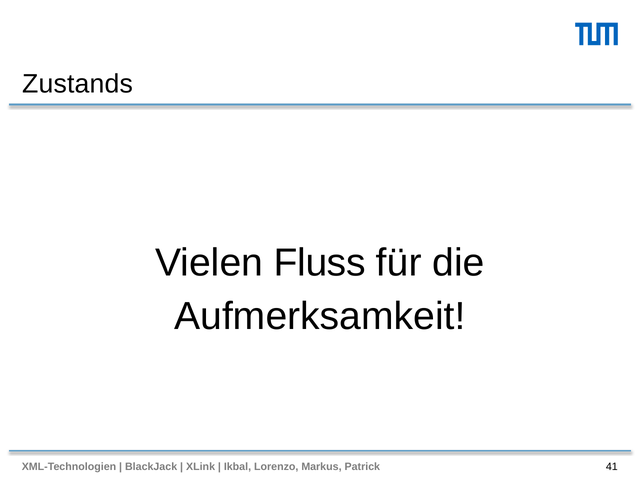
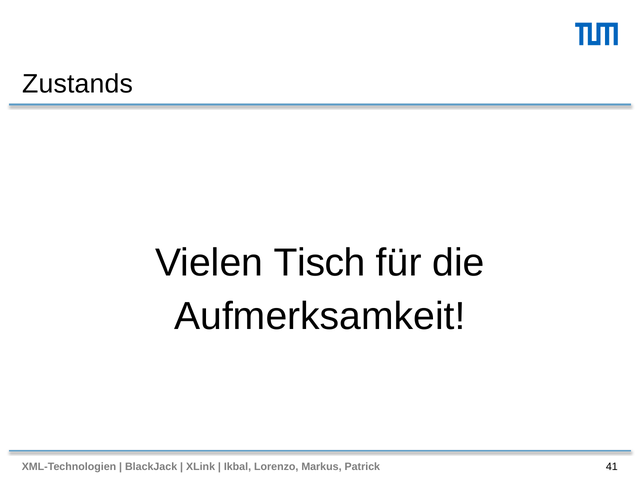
Fluss: Fluss -> Tisch (320, 263)
